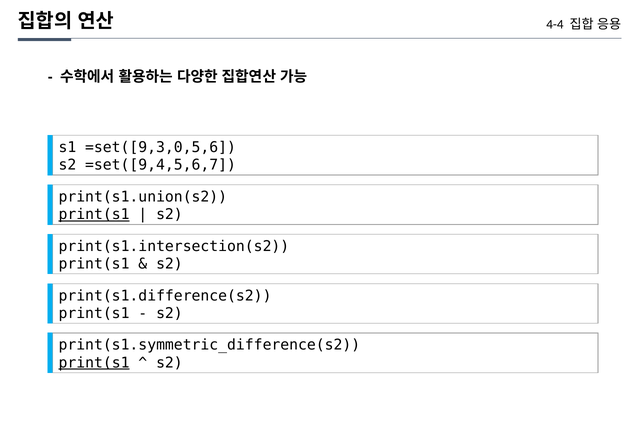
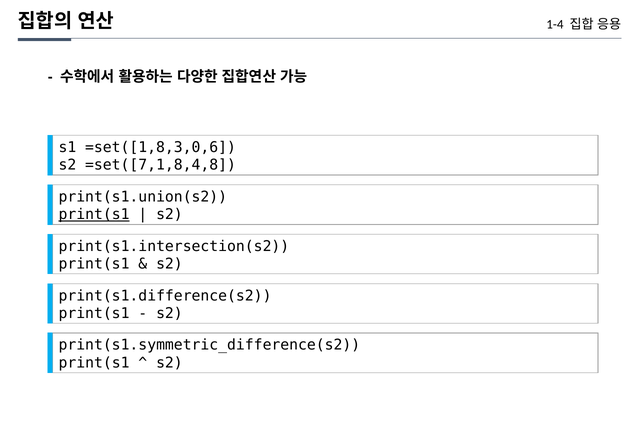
4-4: 4-4 -> 1-4 (555, 24)
=set([9,3,0,5,6: =set([9,3,0,5,6 -> =set([1,8,3,0,6 (161, 147)
=set([9,4,5,6,7: =set([9,4,5,6,7 -> =set([7,1,8,4,8 (161, 165)
print(s1 underline: present -> none (94, 362)
